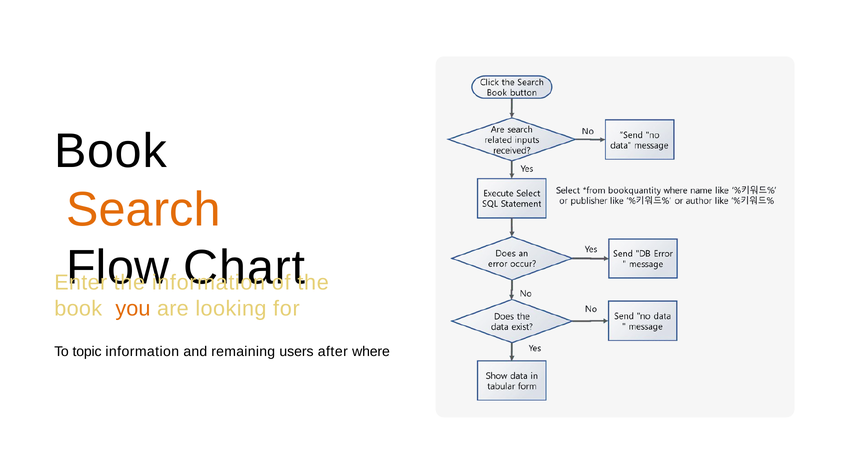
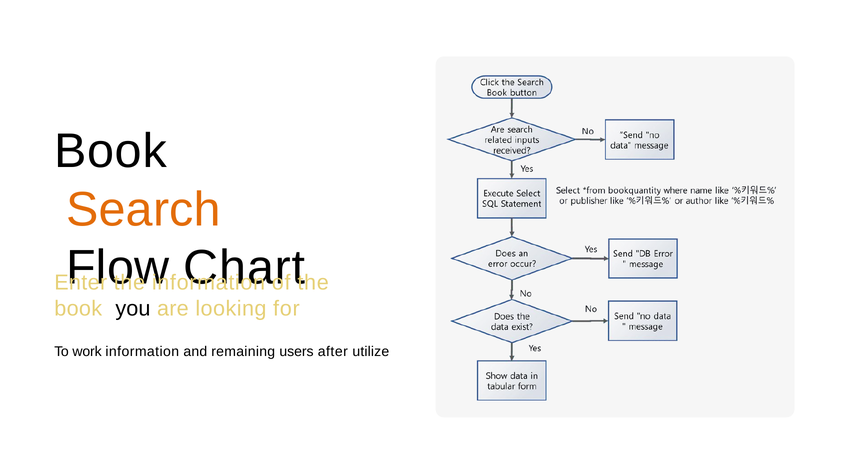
you colour: orange -> black (133, 308)
topic: topic -> work (87, 351)
where: where -> utilize (371, 351)
